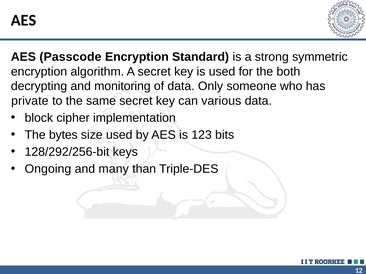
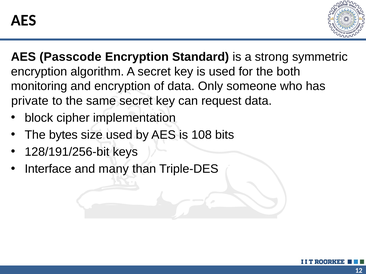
decrypting: decrypting -> monitoring (39, 86)
and monitoring: monitoring -> encryption (122, 86)
various: various -> request (221, 101)
123: 123 -> 108 (202, 135)
128/292/256-bit: 128/292/256-bit -> 128/191/256-bit (67, 152)
Ongoing: Ongoing -> Interface (48, 169)
